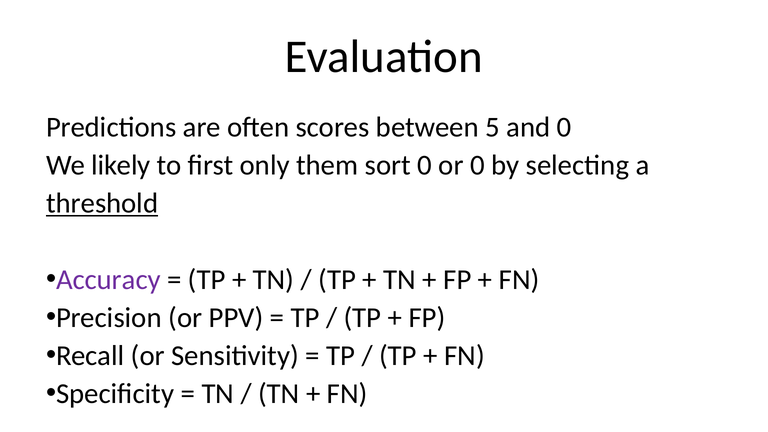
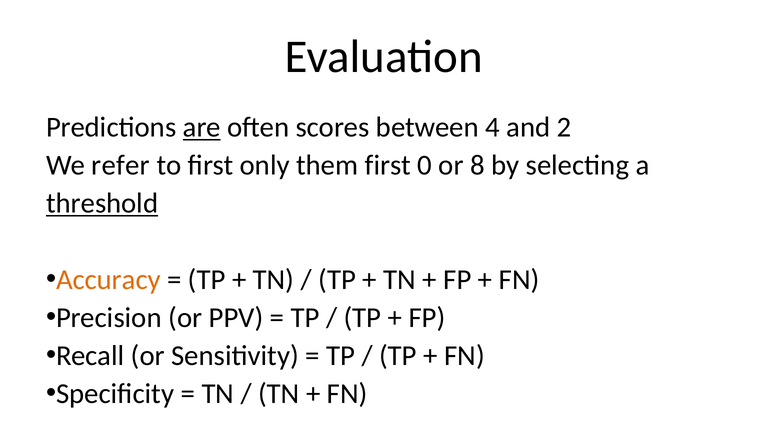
are underline: none -> present (202, 127)
5: 5 -> 4 (493, 127)
and 0: 0 -> 2 (564, 127)
likely: likely -> refer (121, 165)
them sort: sort -> first (388, 165)
or 0: 0 -> 8 (477, 165)
Accuracy colour: purple -> orange (108, 280)
